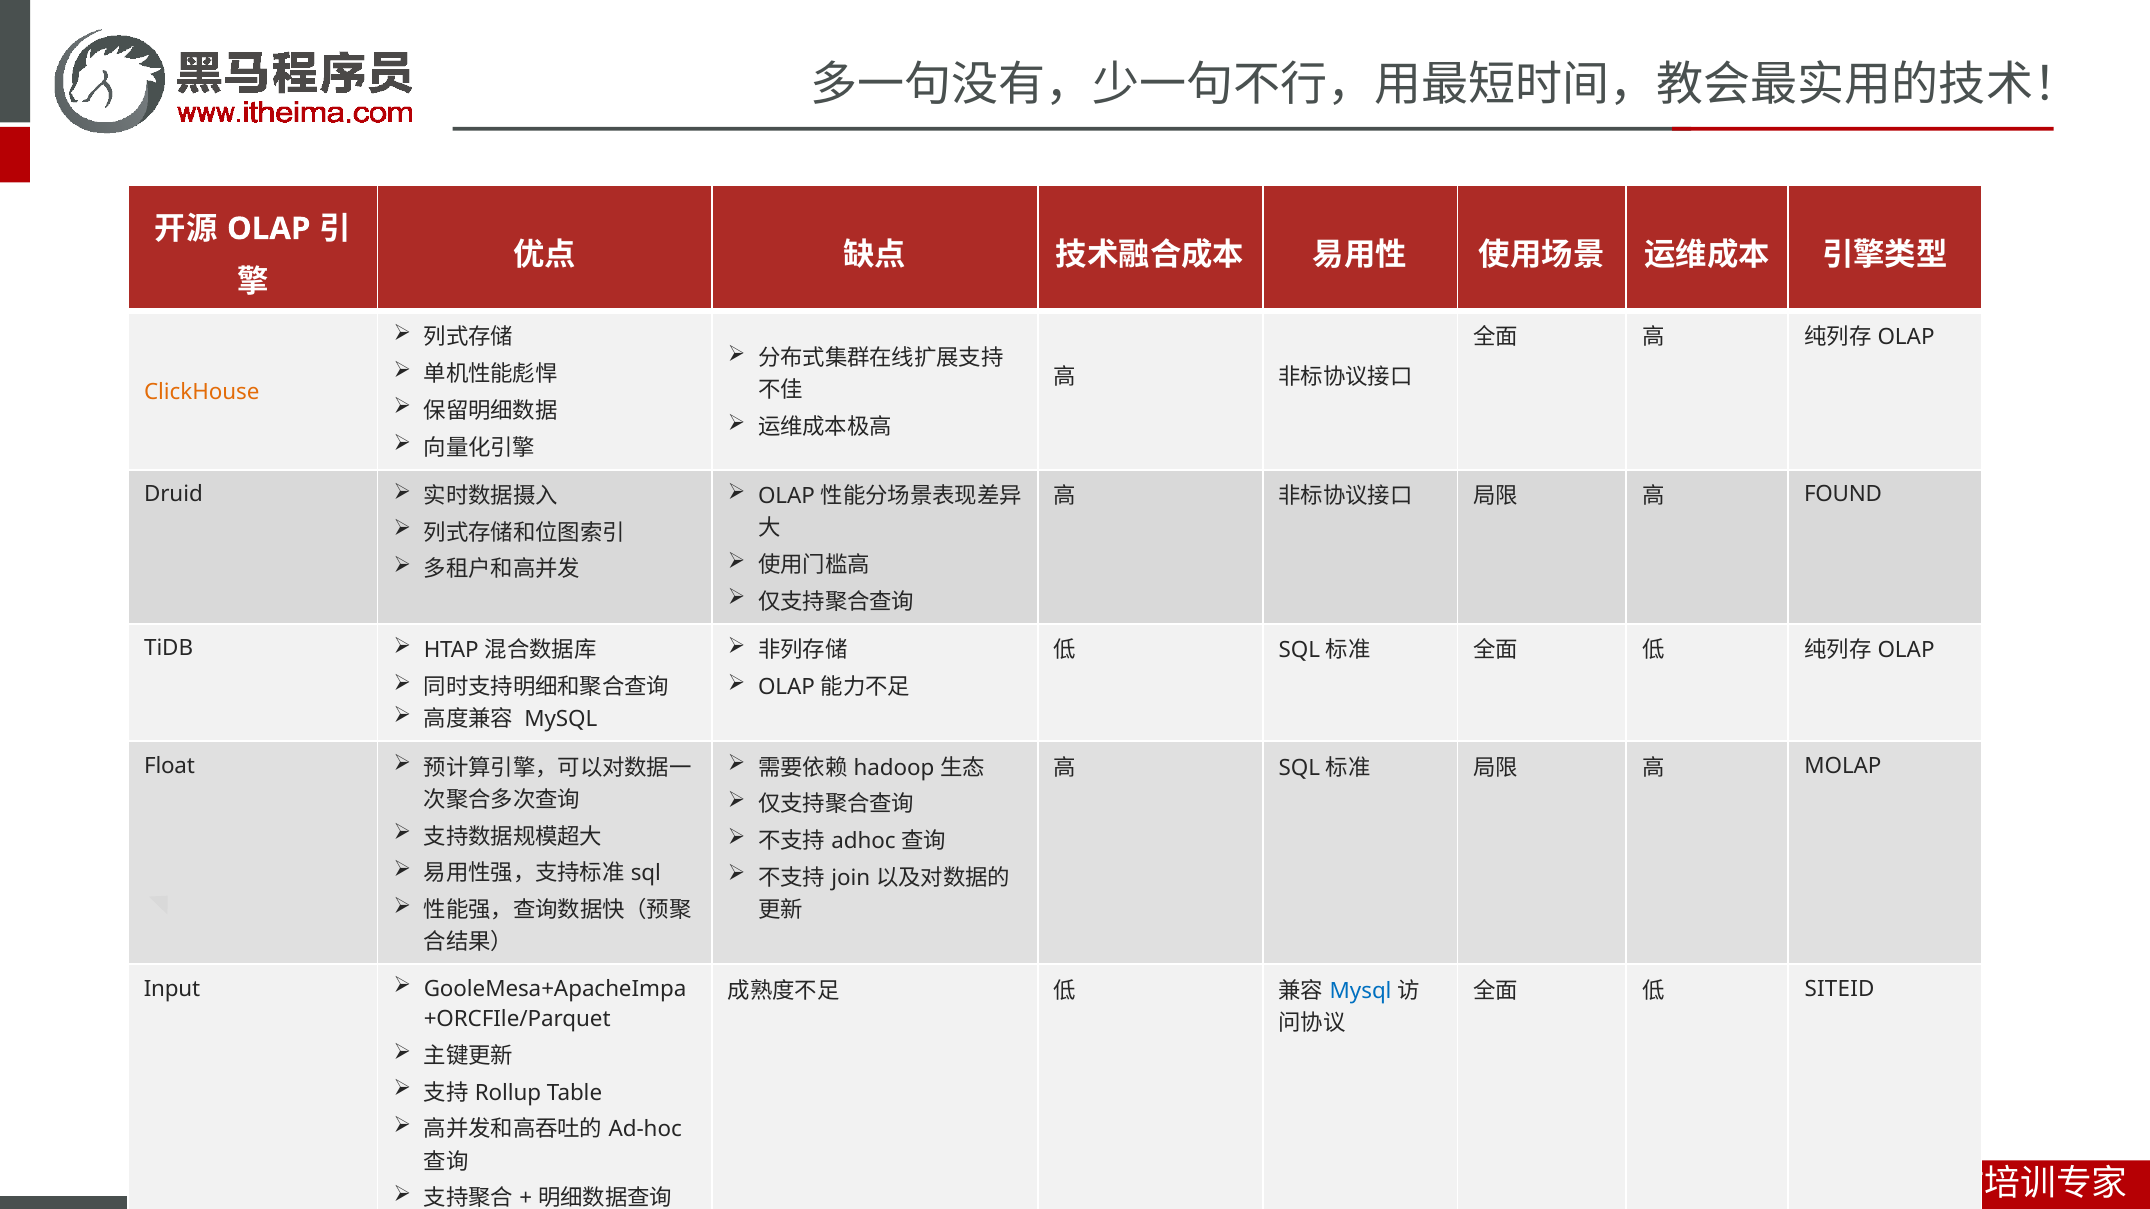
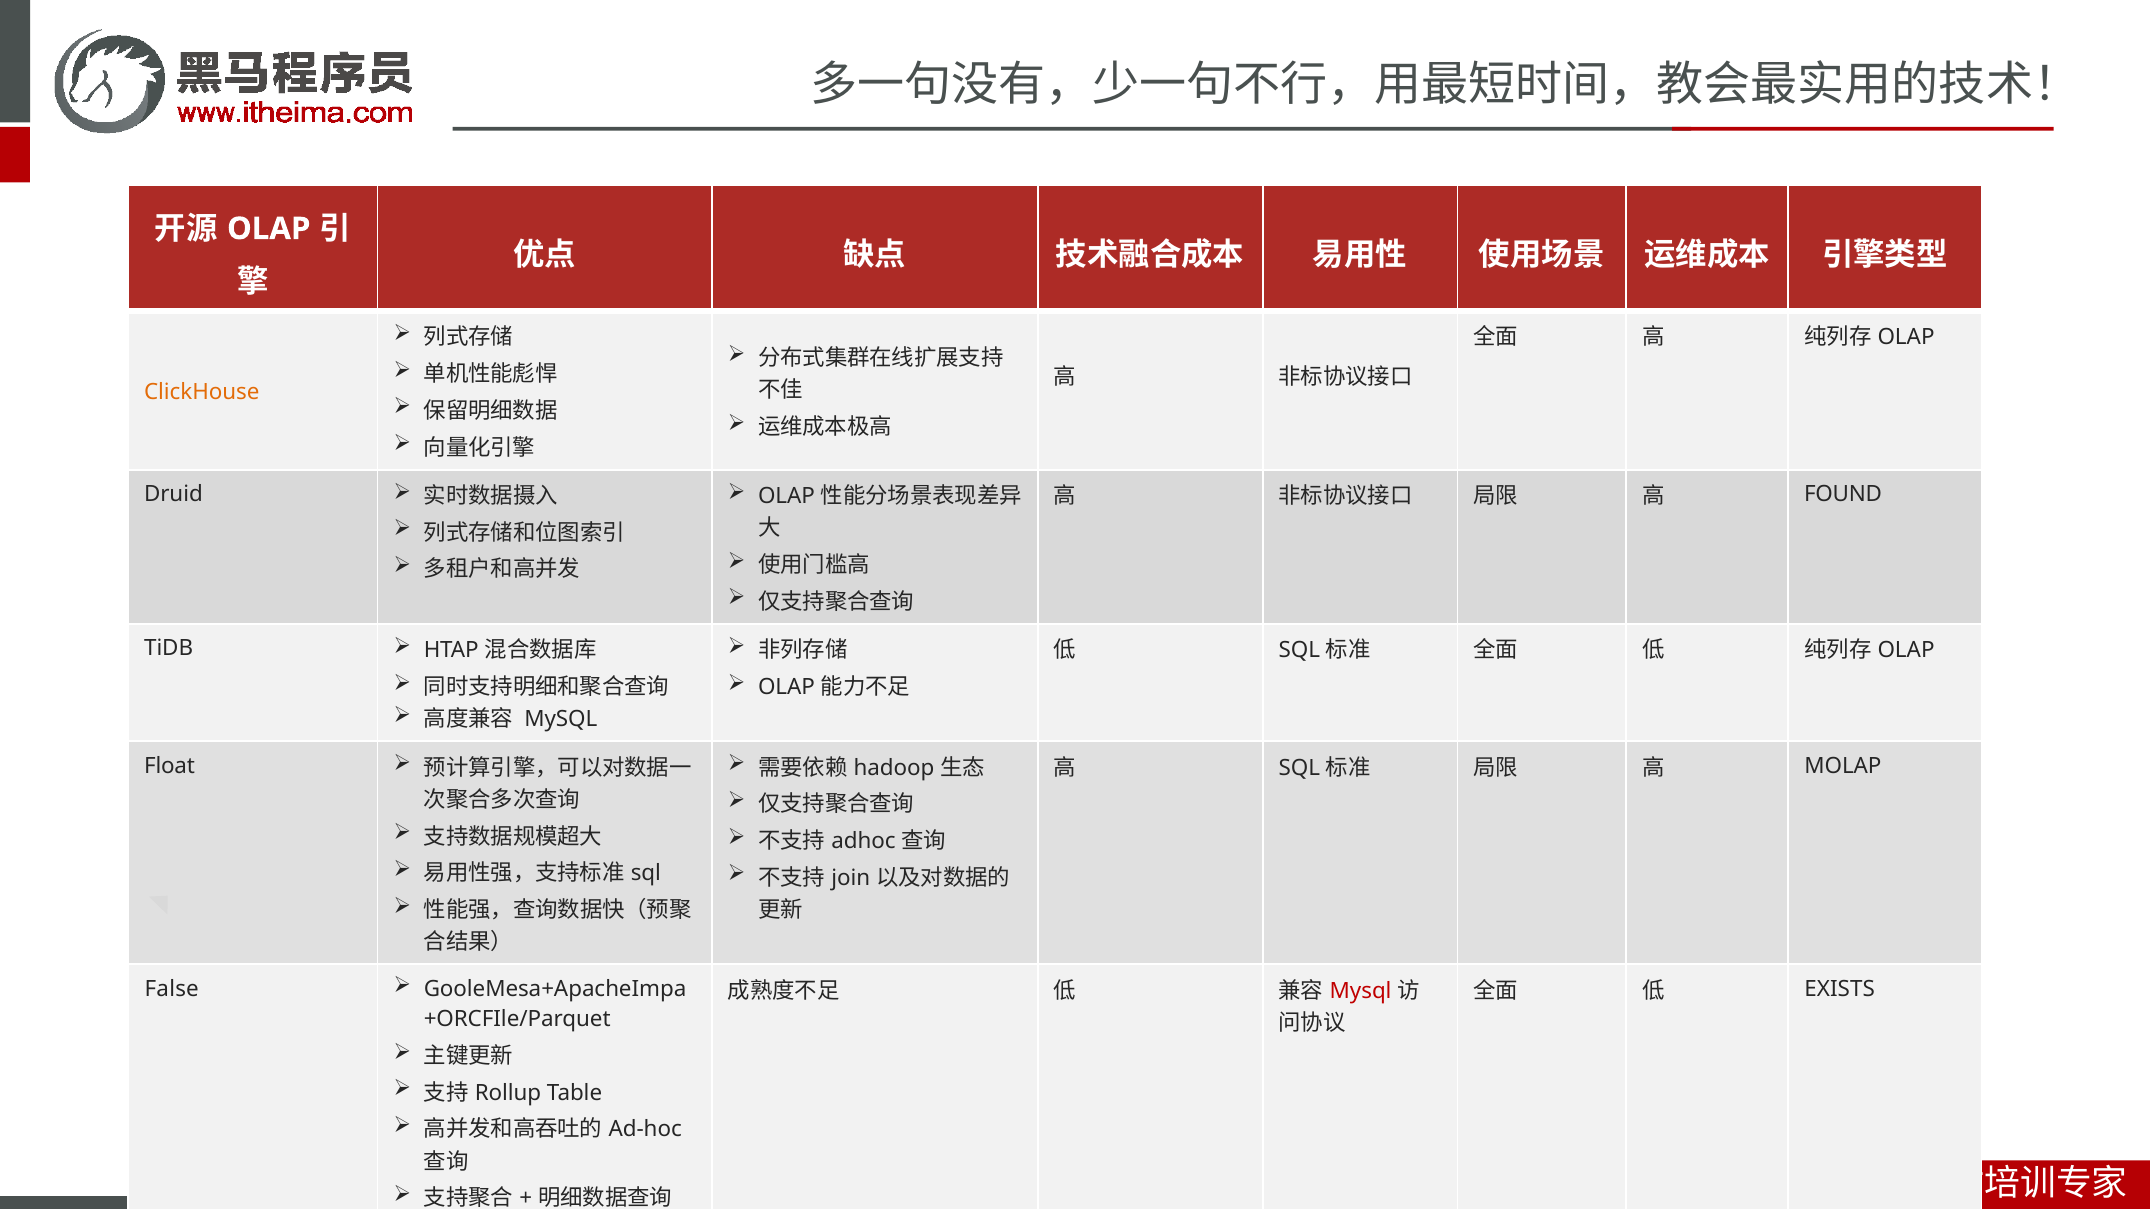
Mysql colour: blue -> red (1361, 991)
SITEID: SITEID -> EXISTS (1840, 989)
Input: Input -> False (172, 989)
